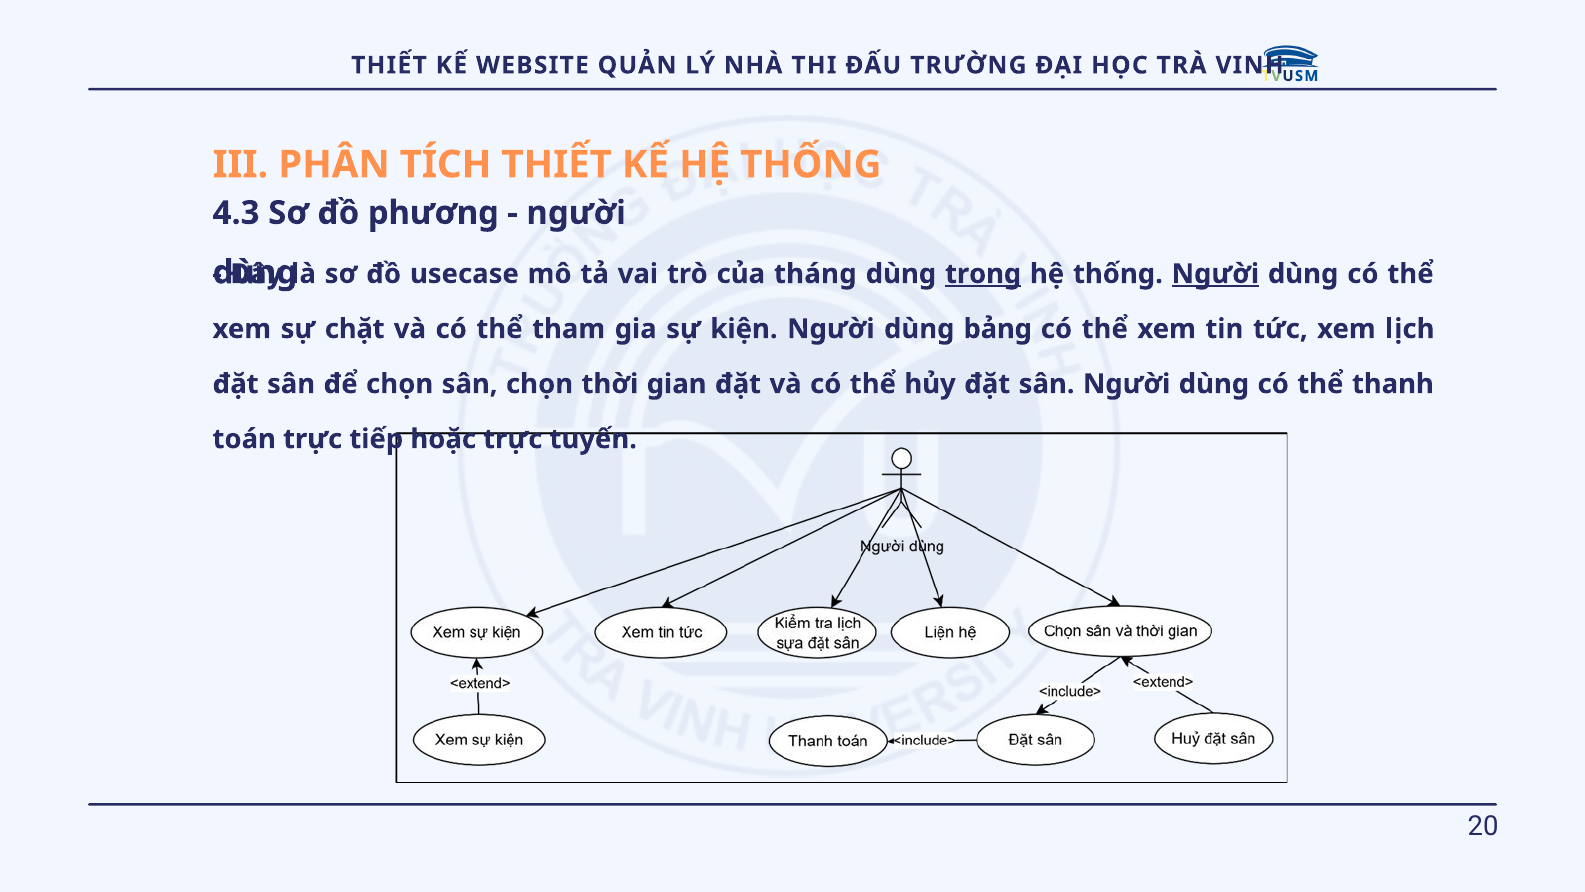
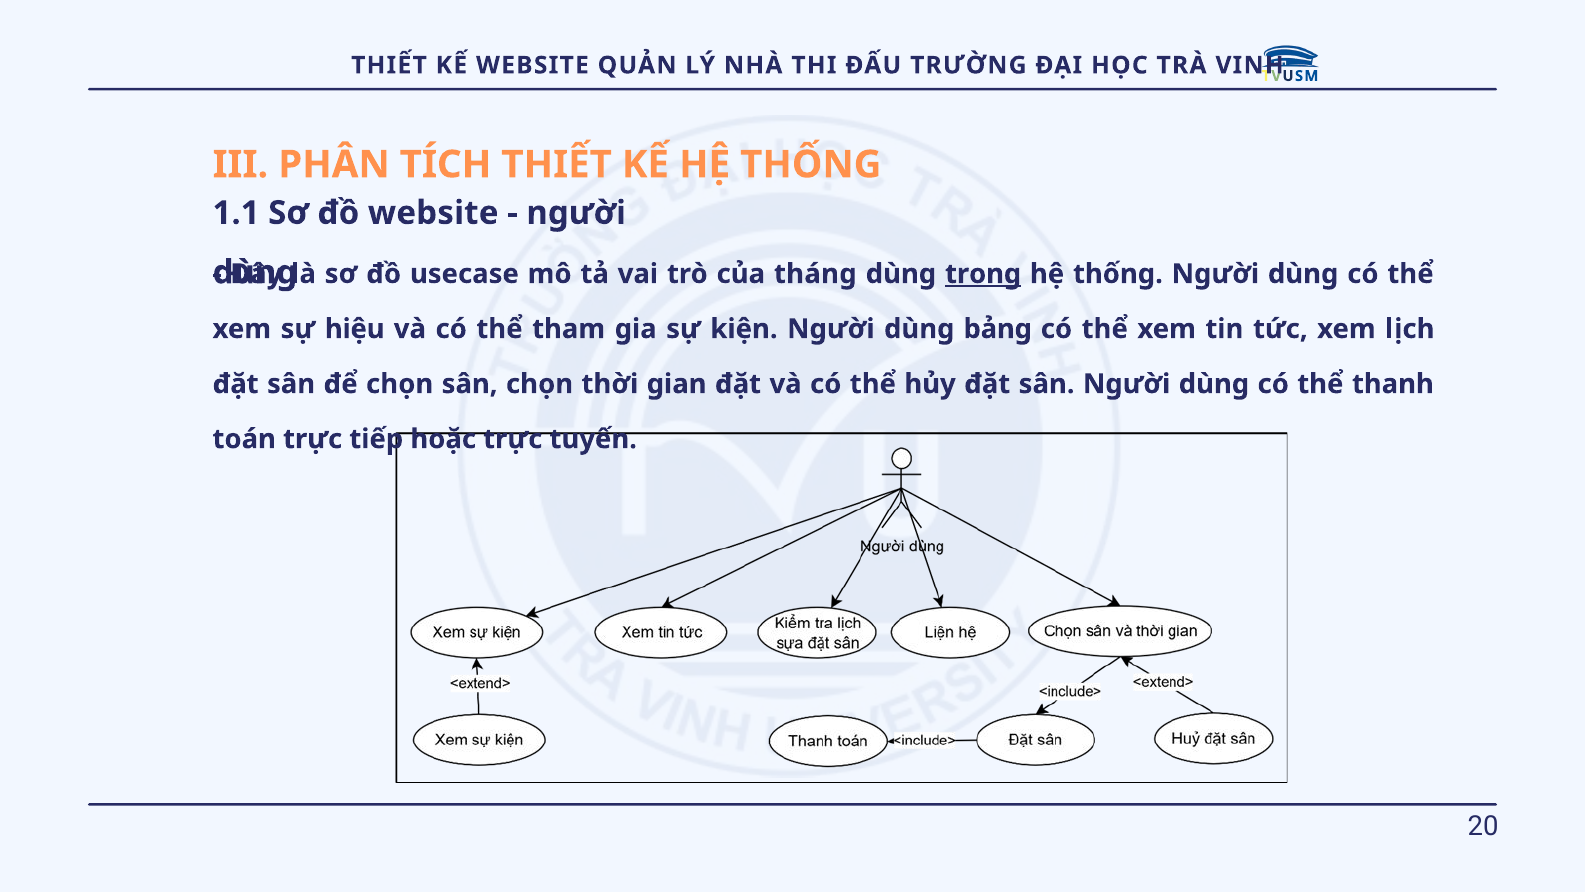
4.3: 4.3 -> 1.1 (236, 213)
đồ phương: phương -> website (433, 213)
Người underline: present -> none (1215, 274)
chặt: chặt -> hiệu (355, 329)
